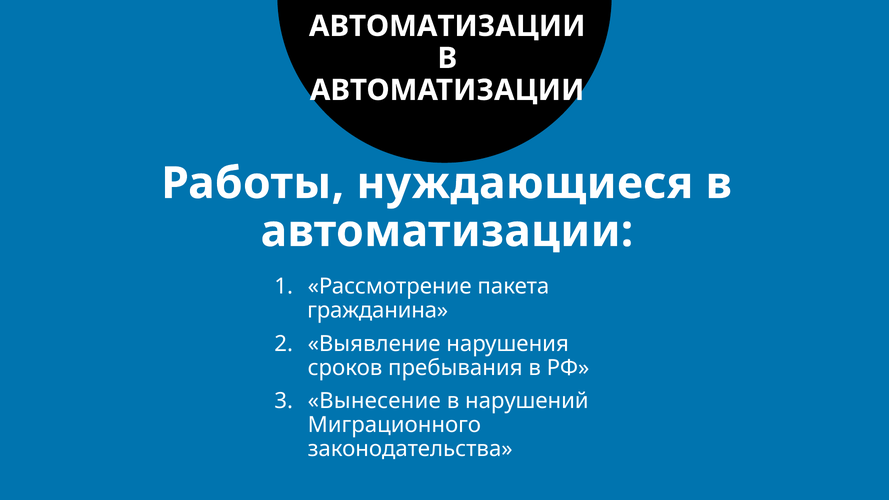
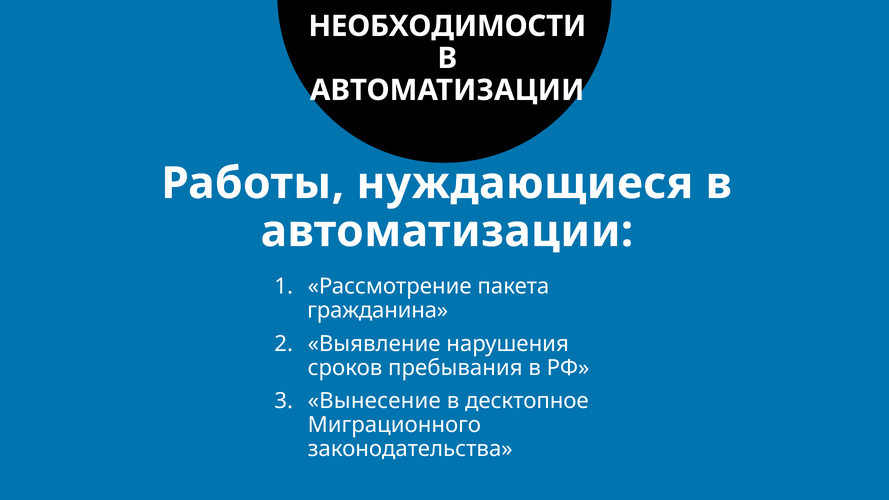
АВТОМАТИЗАЦИИ: АВТОМАТИЗАЦИИ -> НЕОБХОДИМОСТИ (447, 26)
нарушений: нарушений -> десктопное (527, 401)
